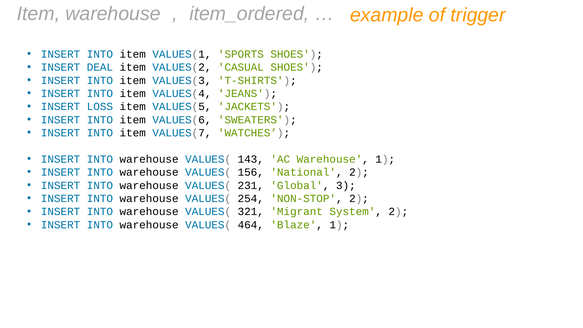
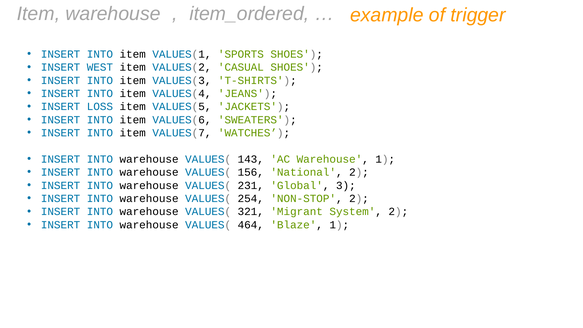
DEAL: DEAL -> WEST (100, 67)
